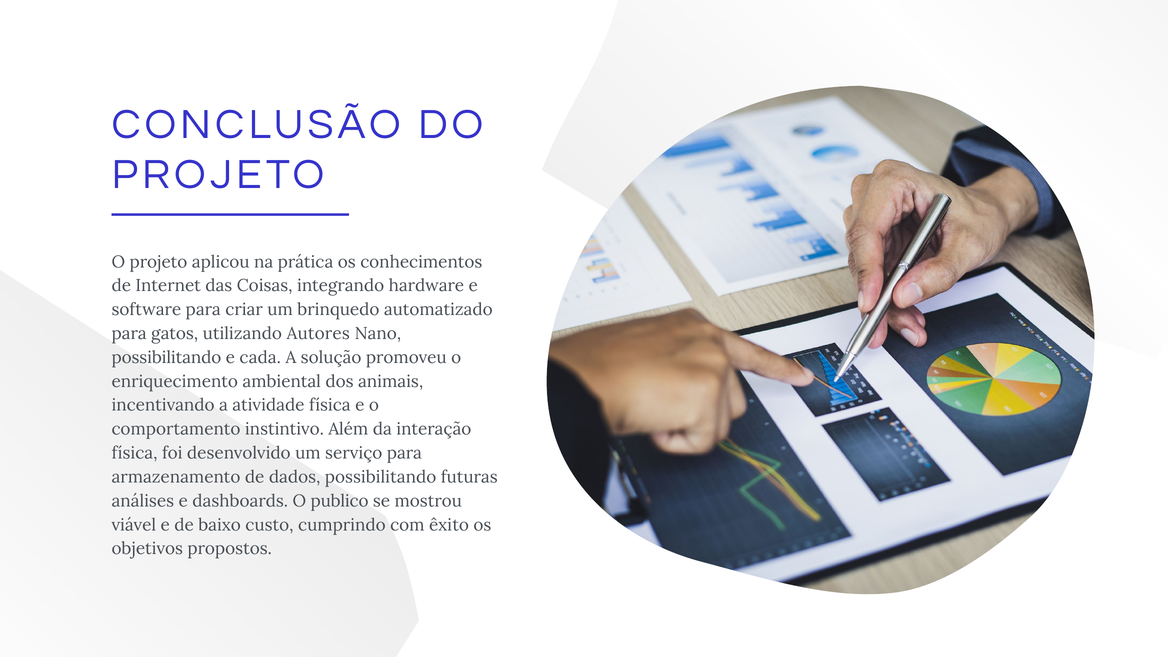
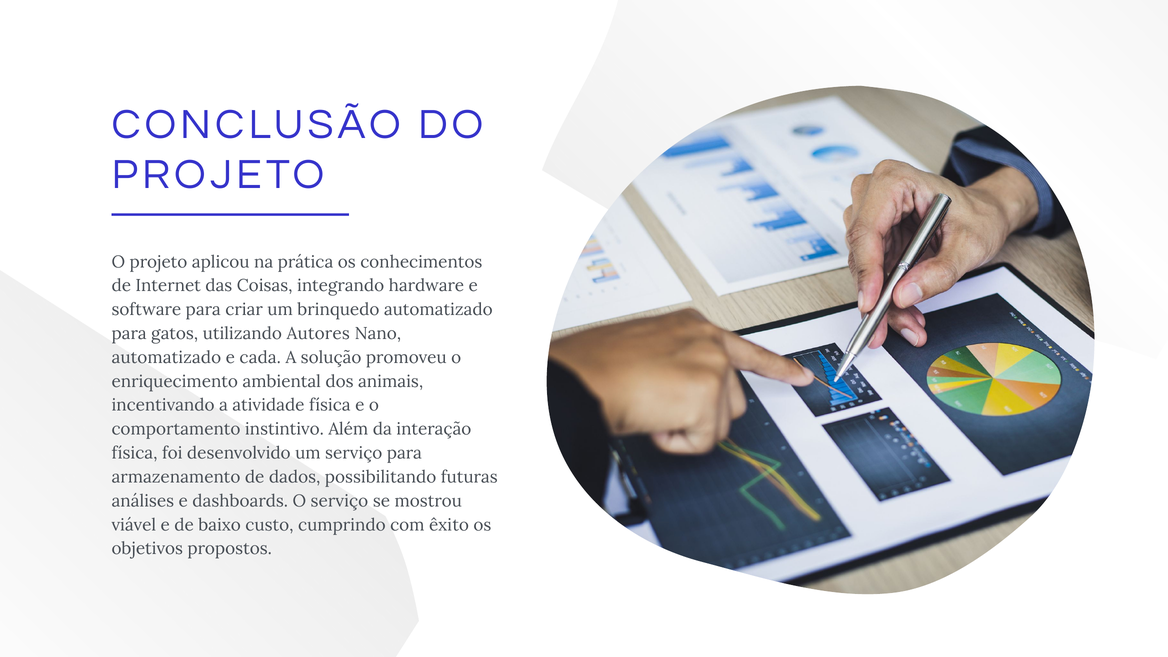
possibilitando: possibilitando -> automatizado (166, 358)
O publico: publico -> serviço (339, 501)
